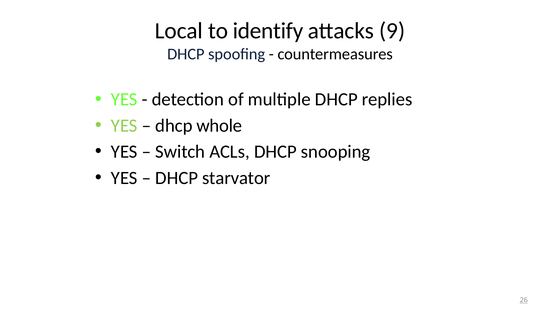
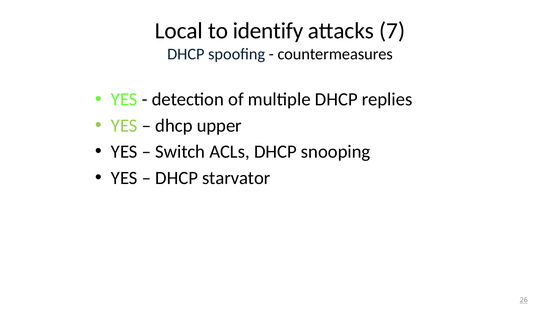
9: 9 -> 7 (392, 31)
whole: whole -> upper (219, 126)
